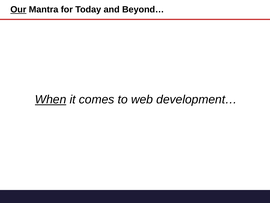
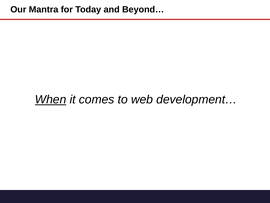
Our underline: present -> none (18, 10)
